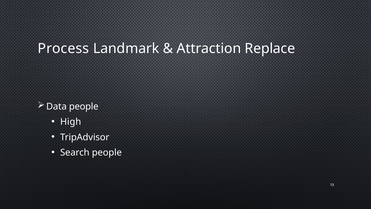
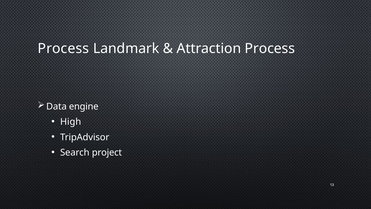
Attraction Replace: Replace -> Process (270, 48)
Data people: people -> engine (84, 106)
Search people: people -> project (107, 152)
